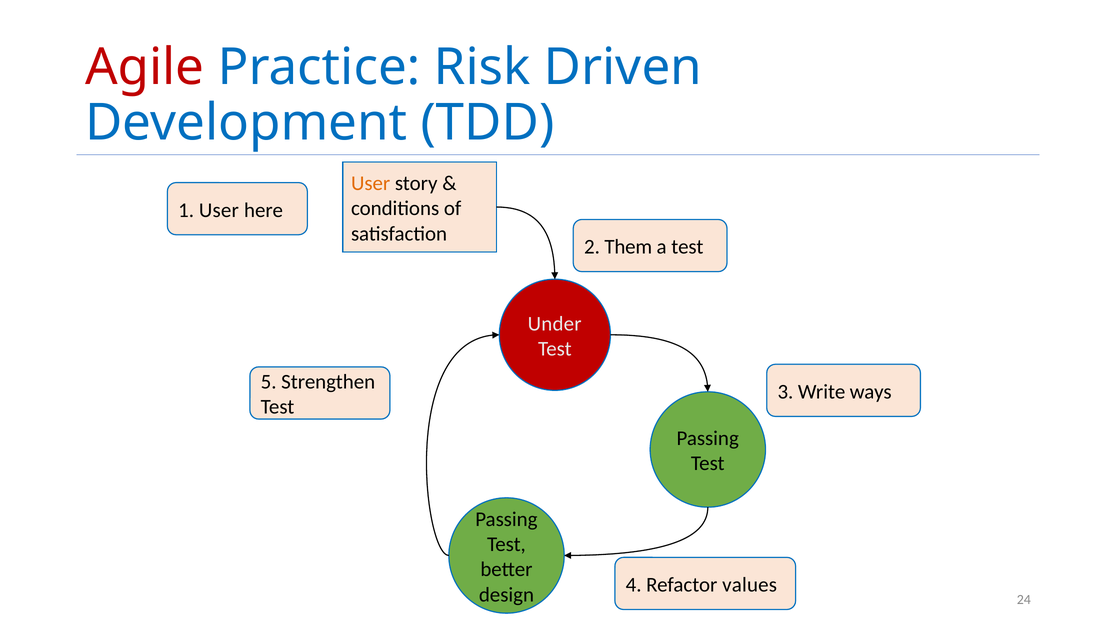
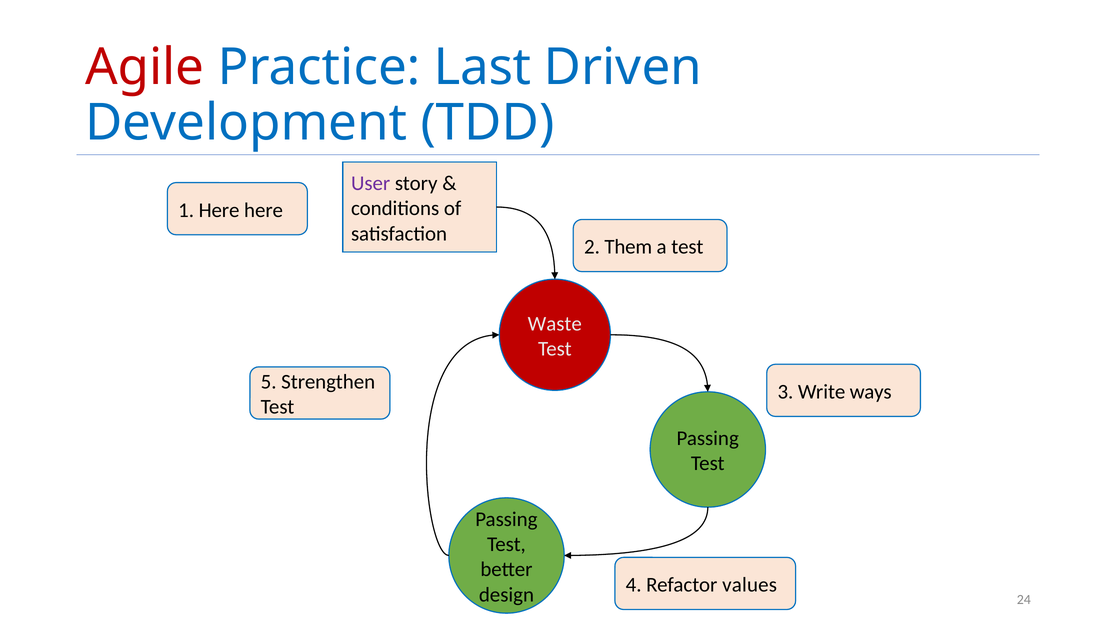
Risk: Risk -> Last (482, 67)
User colour: orange -> purple (371, 183)
1 User: User -> Here (219, 210)
Under: Under -> Waste (555, 324)
